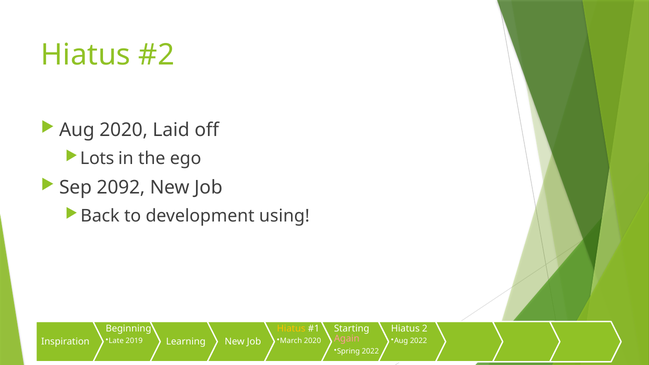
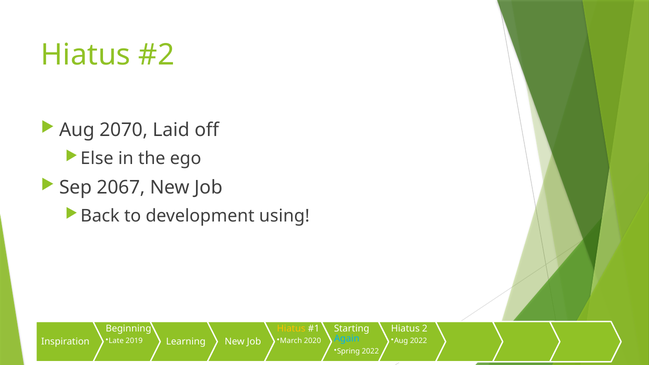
Aug 2020: 2020 -> 2070 (124, 130)
Lots: Lots -> Else (97, 159)
2092: 2092 -> 2067 (121, 187)
Again colour: pink -> light blue (347, 339)
